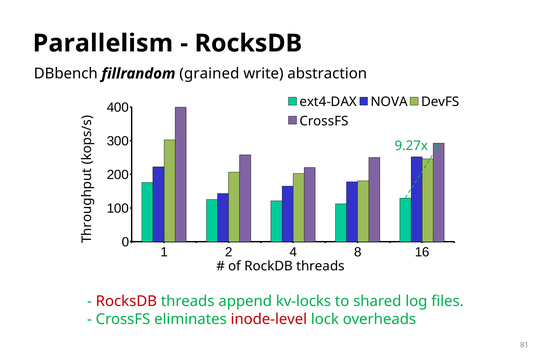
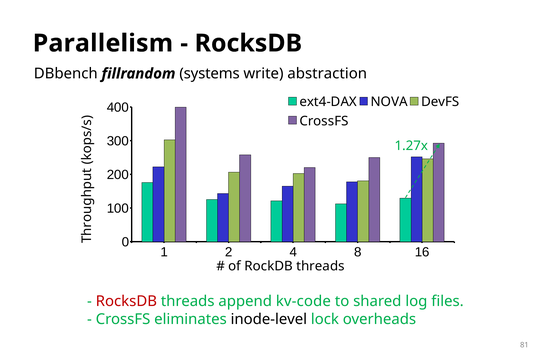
grained: grained -> systems (210, 74)
9.27x: 9.27x -> 1.27x (411, 146)
kv-locks: kv-locks -> kv-code (303, 302)
inode-level colour: red -> black (269, 320)
